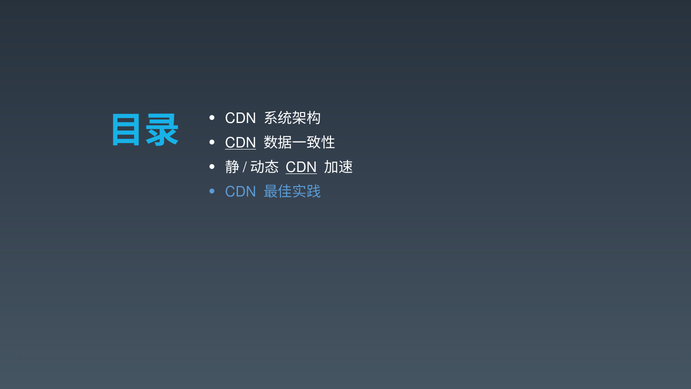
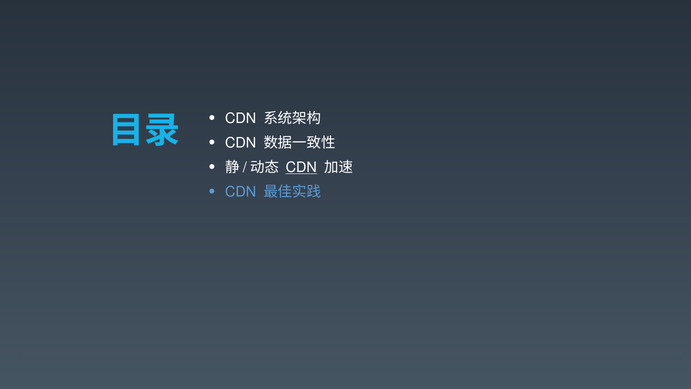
CDN underline: present -> none (241, 143)
